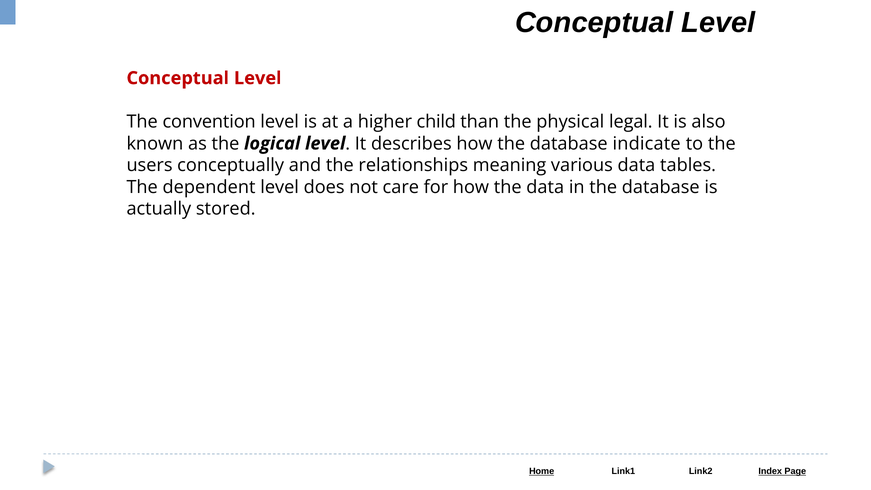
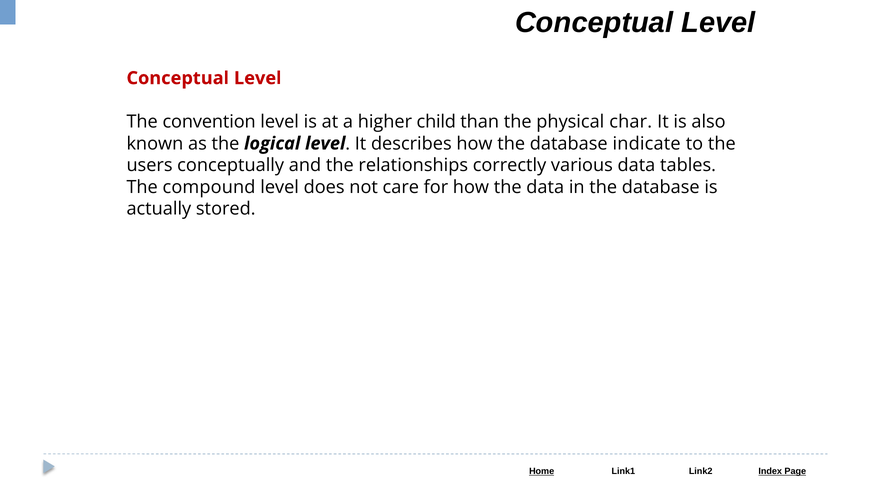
legal: legal -> char (631, 122)
meaning: meaning -> correctly (509, 165)
dependent: dependent -> compound (209, 187)
